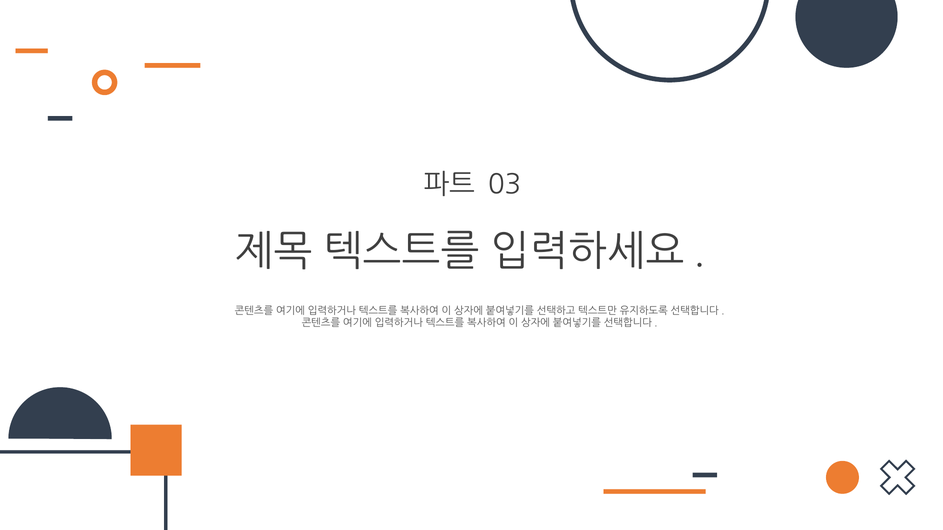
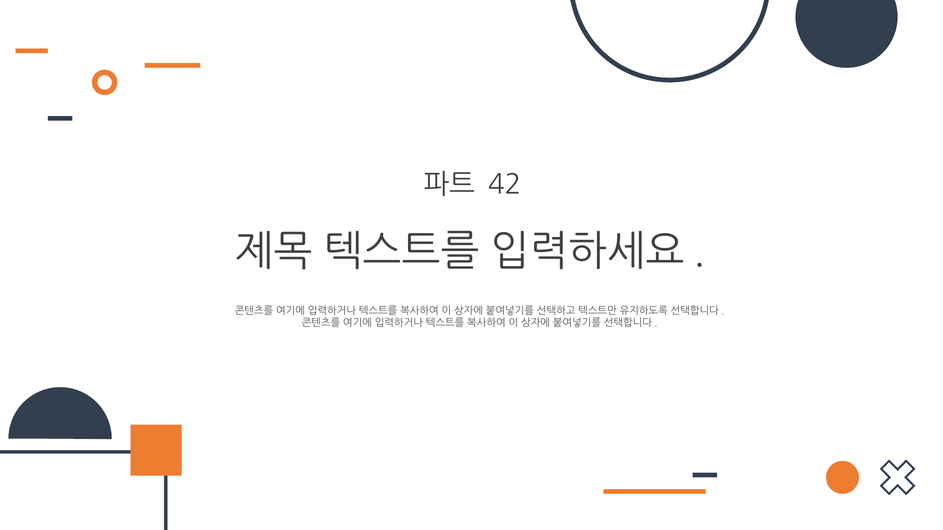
03: 03 -> 42 (505, 185)
